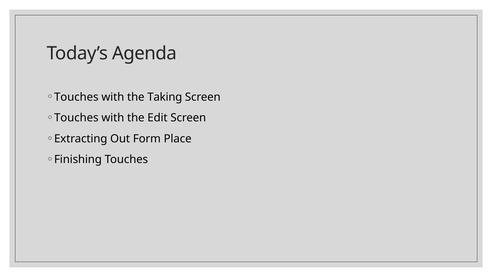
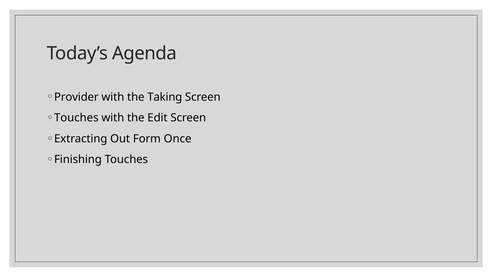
Touches: Touches -> Provider (76, 97)
Place: Place -> Once (178, 139)
